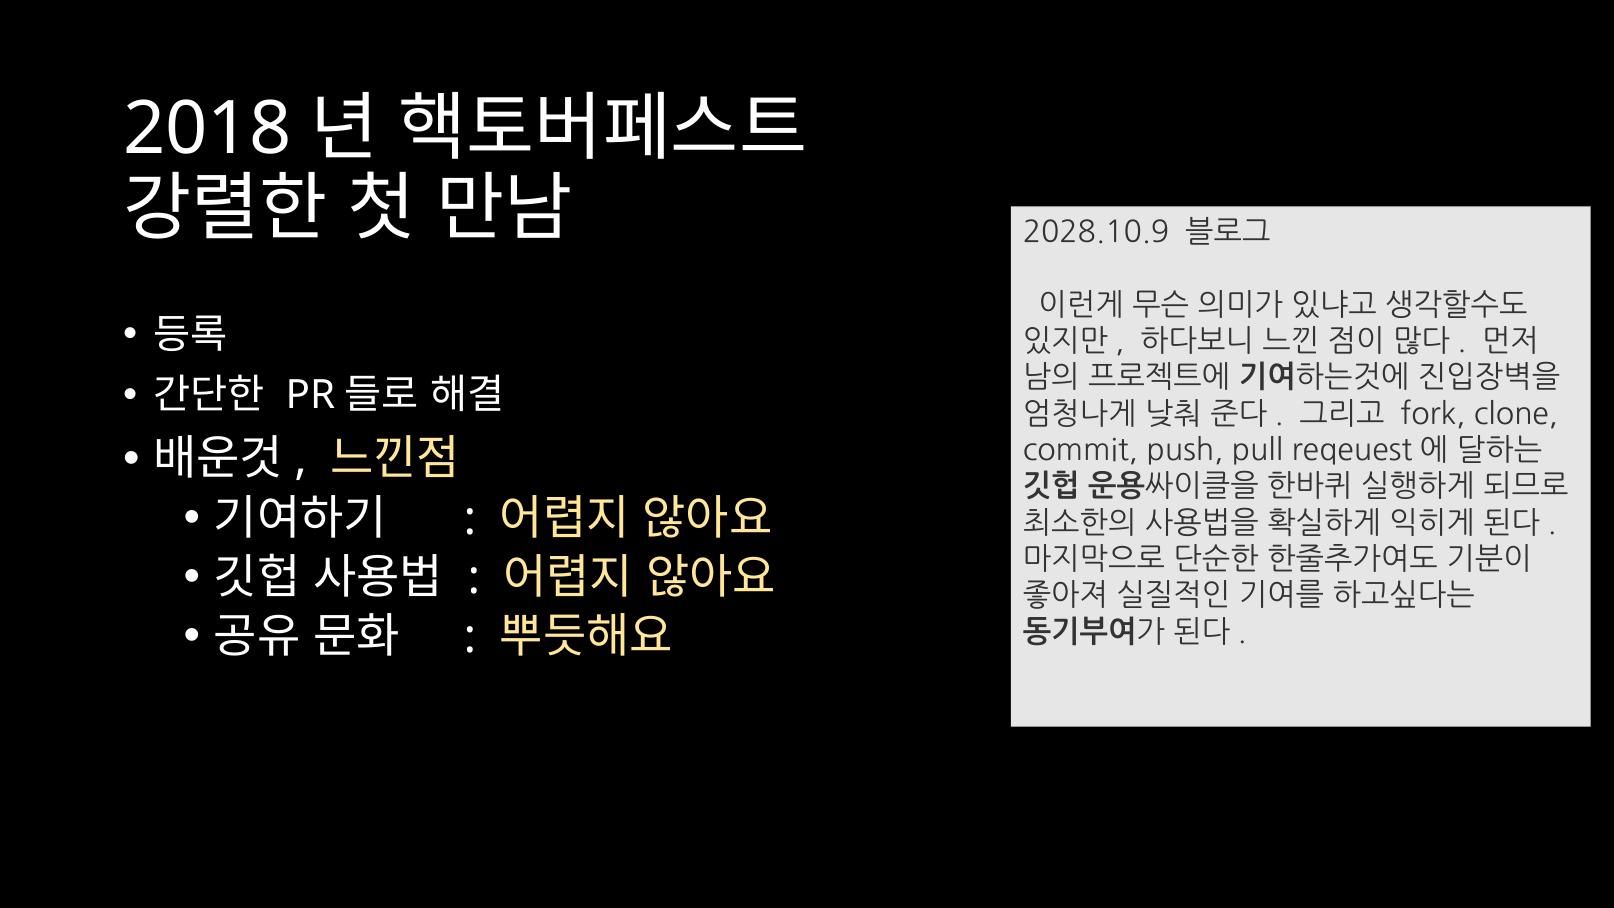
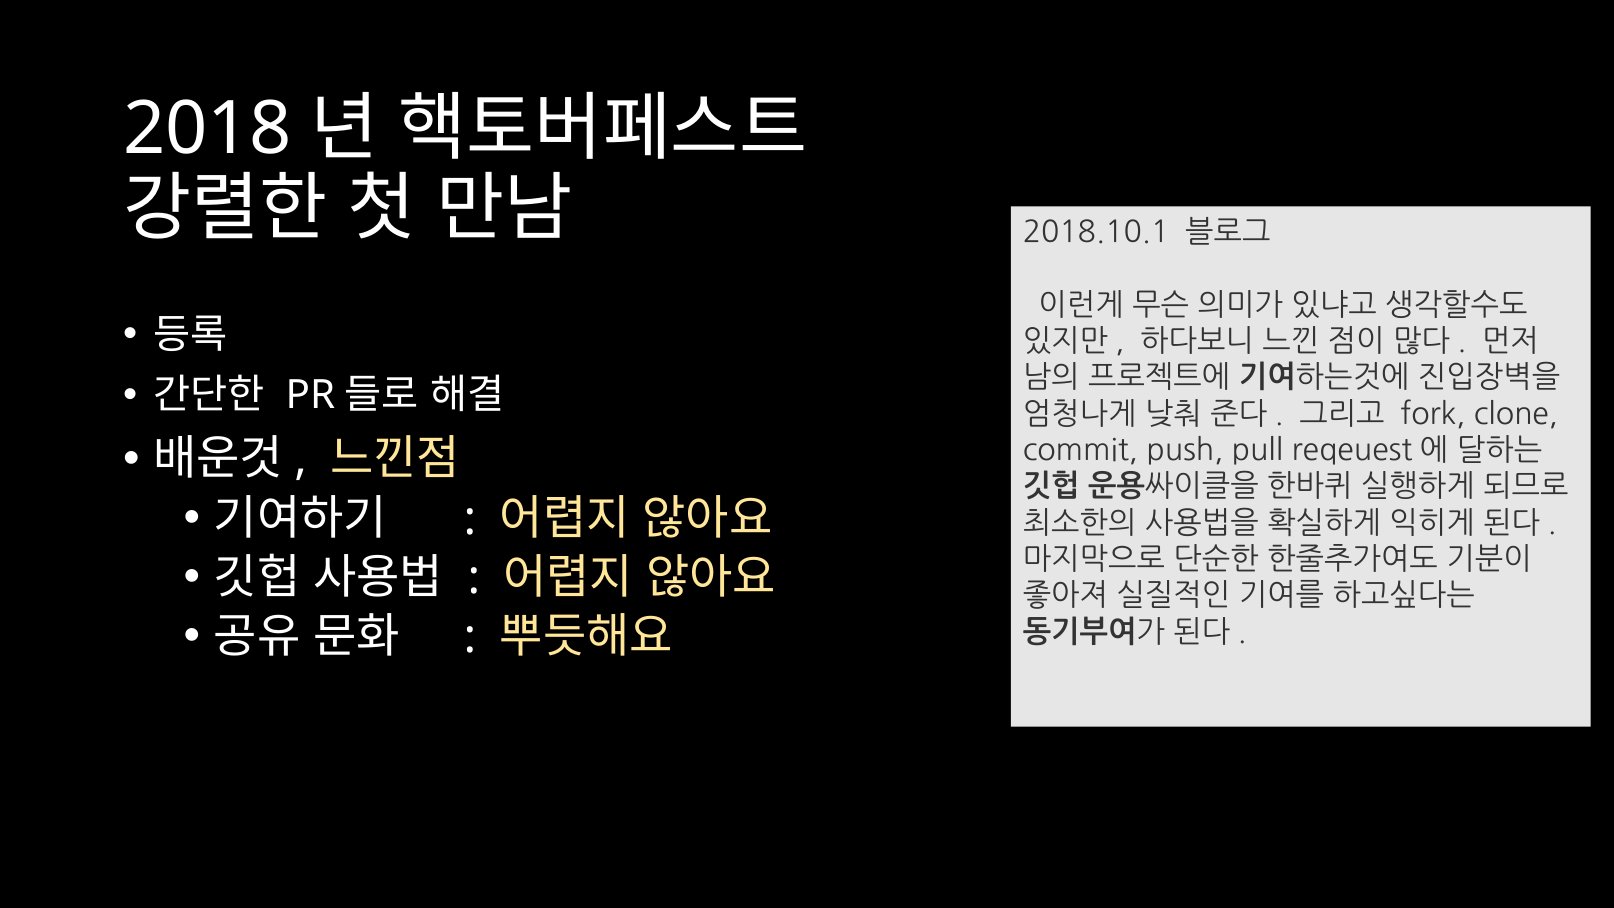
2028.10.9: 2028.10.9 -> 2018.10.1 (1096, 233)
